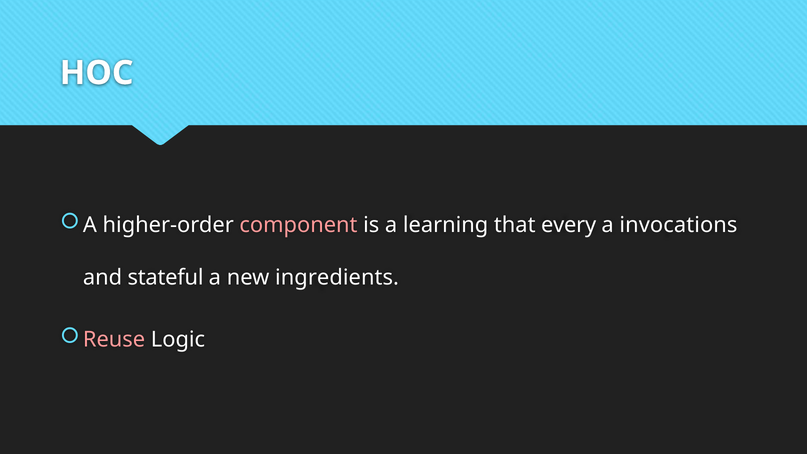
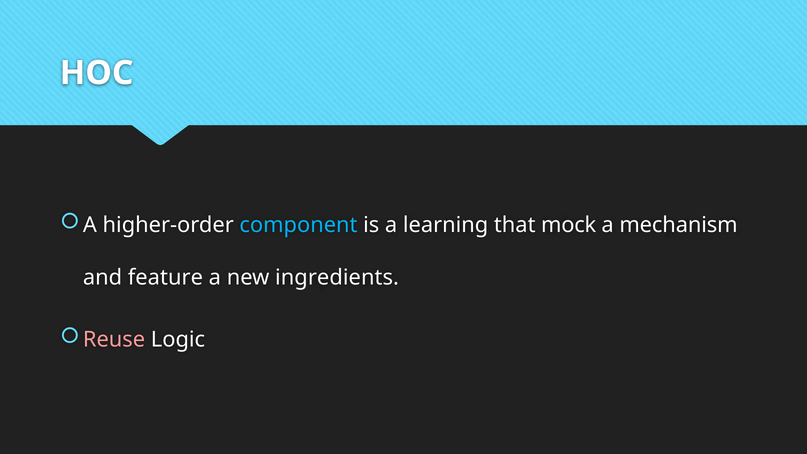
component colour: pink -> light blue (298, 225)
every: every -> mock (569, 225)
invocations: invocations -> mechanism (679, 225)
stateful: stateful -> feature (165, 277)
